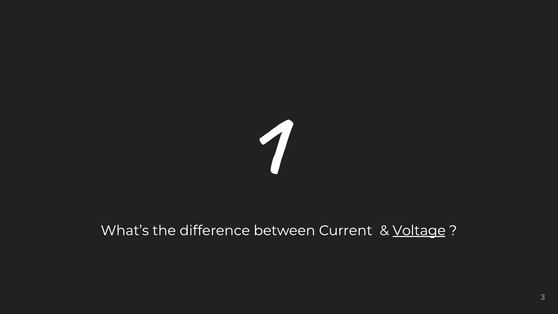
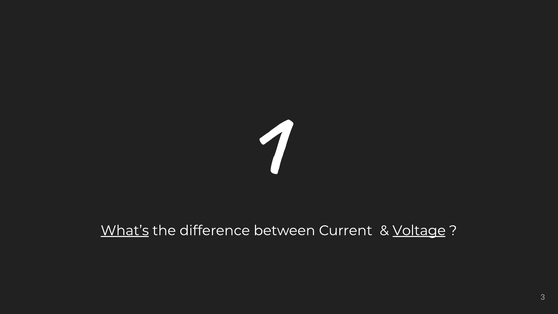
What’s underline: none -> present (125, 230)
